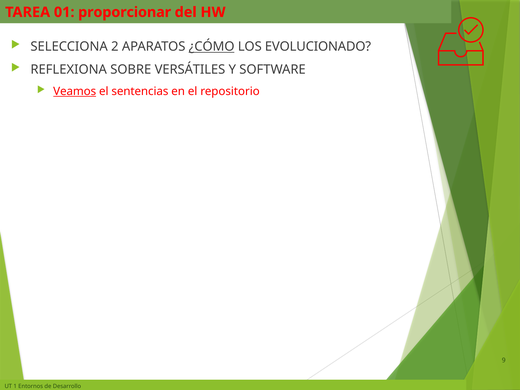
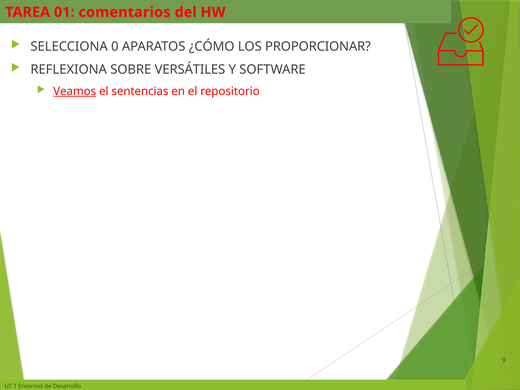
proporcionar: proporcionar -> comentarios (124, 12)
2: 2 -> 0 (115, 47)
¿CÓMO underline: present -> none (212, 47)
EVOLUCIONADO: EVOLUCIONADO -> PROPORCIONAR (318, 47)
